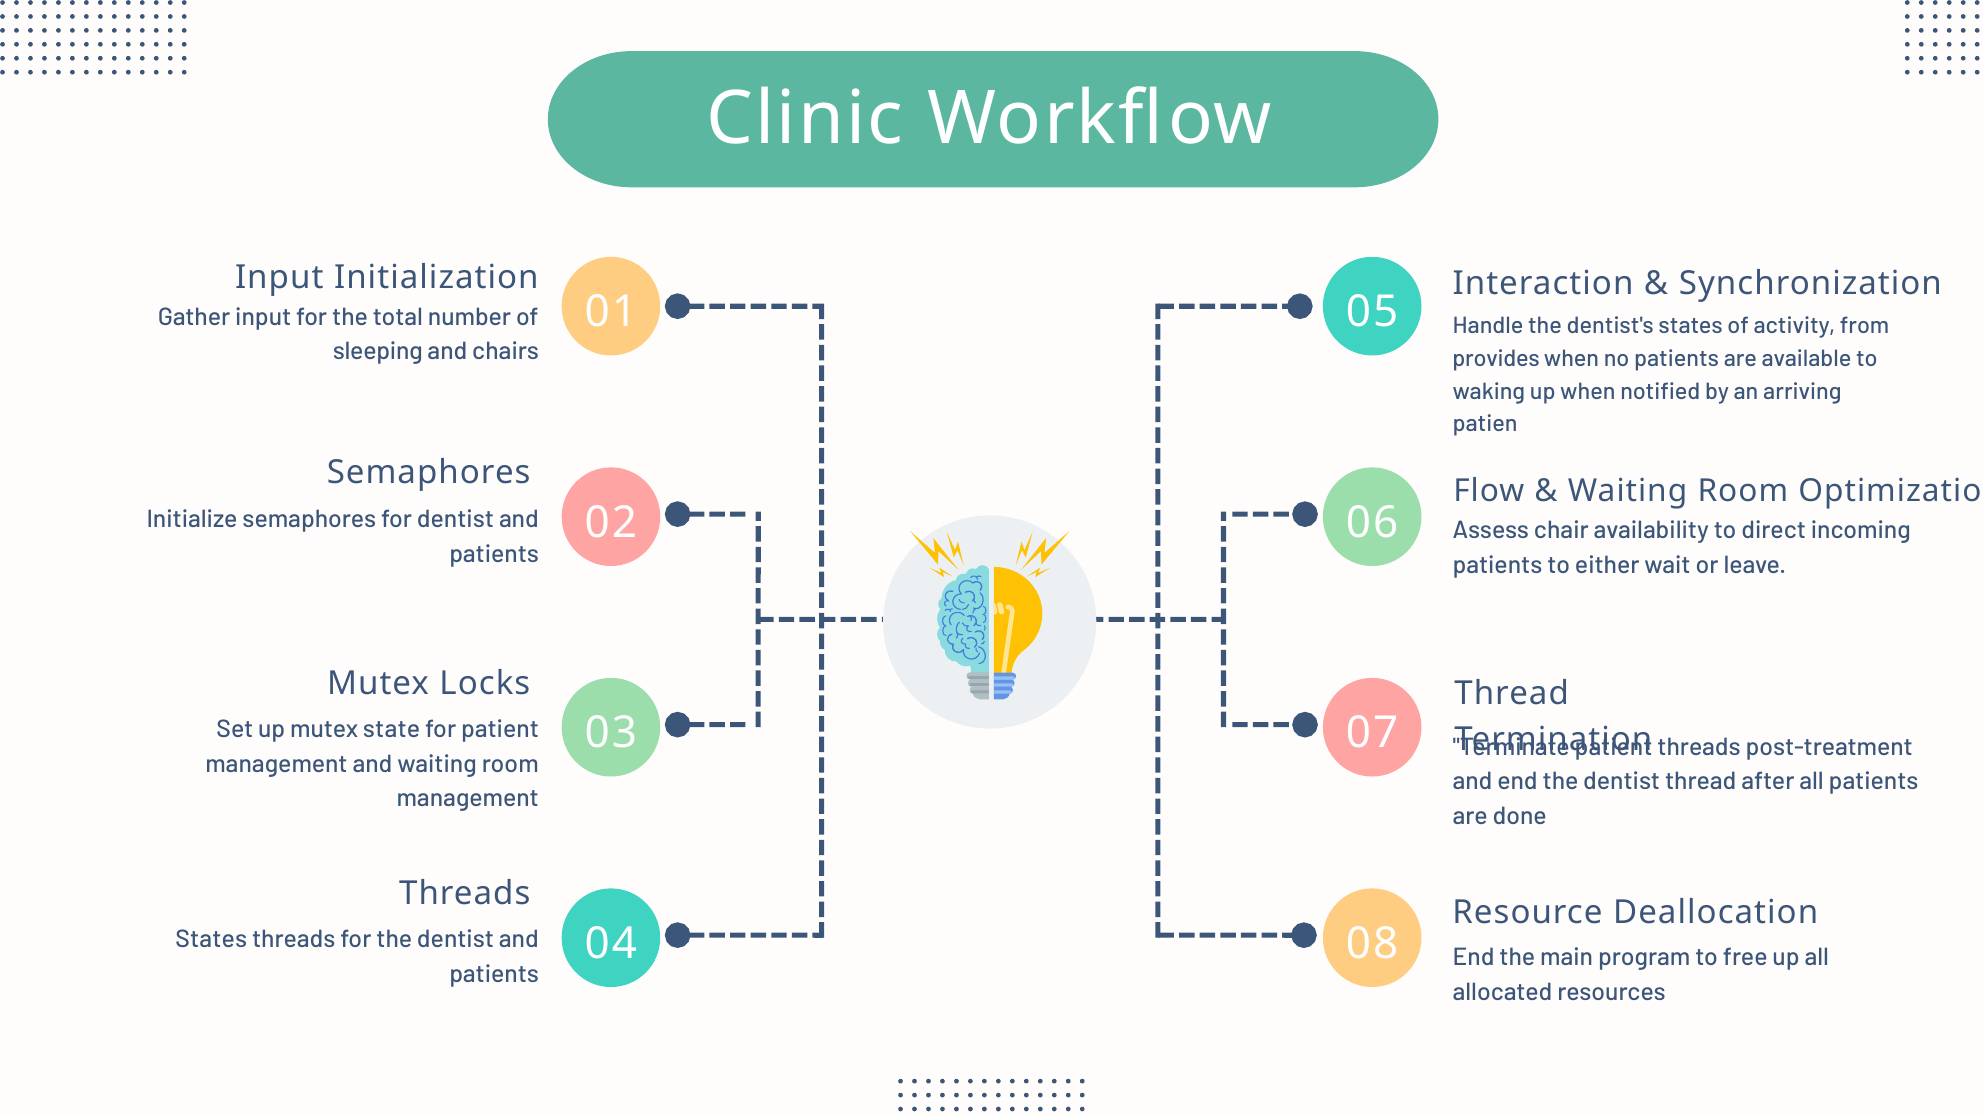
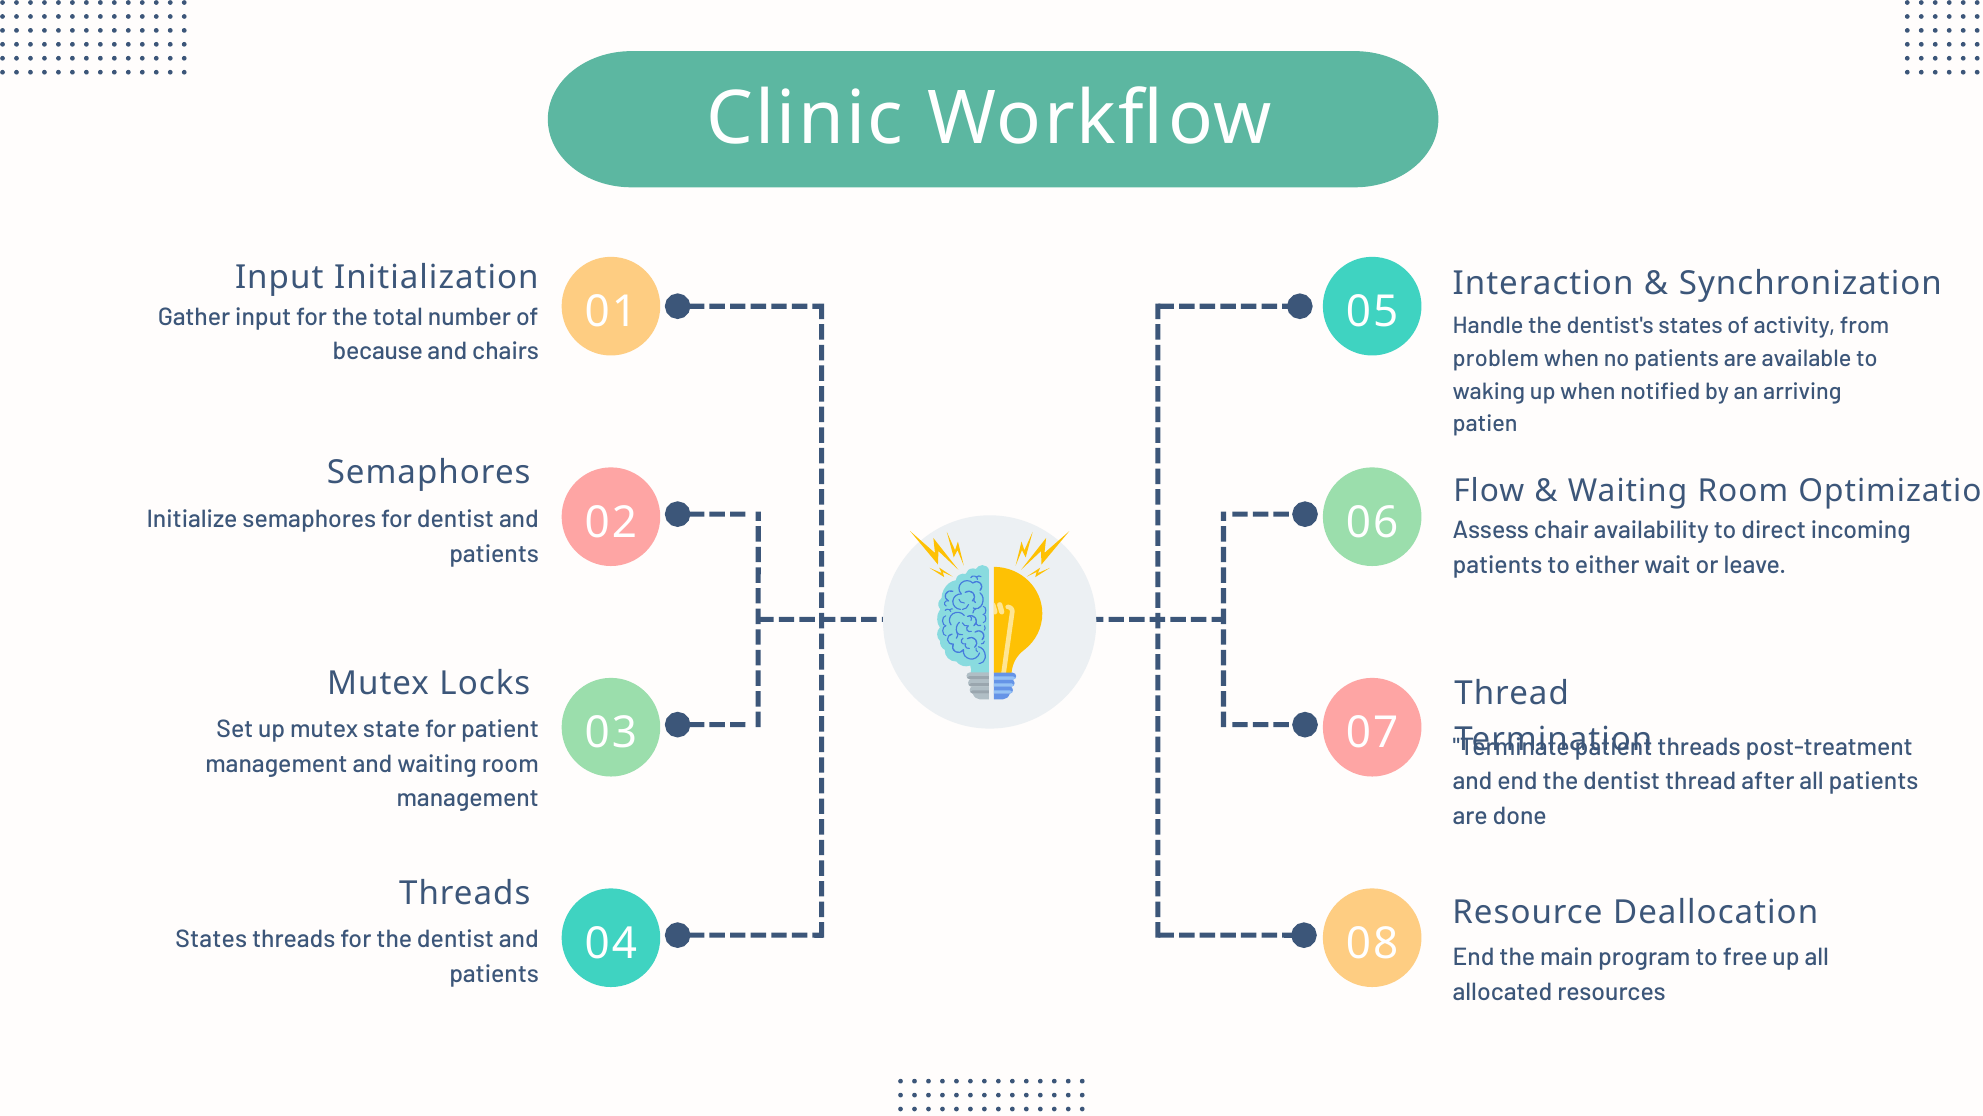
sleeping: sleeping -> because (378, 352)
provides: provides -> problem (1496, 358)
